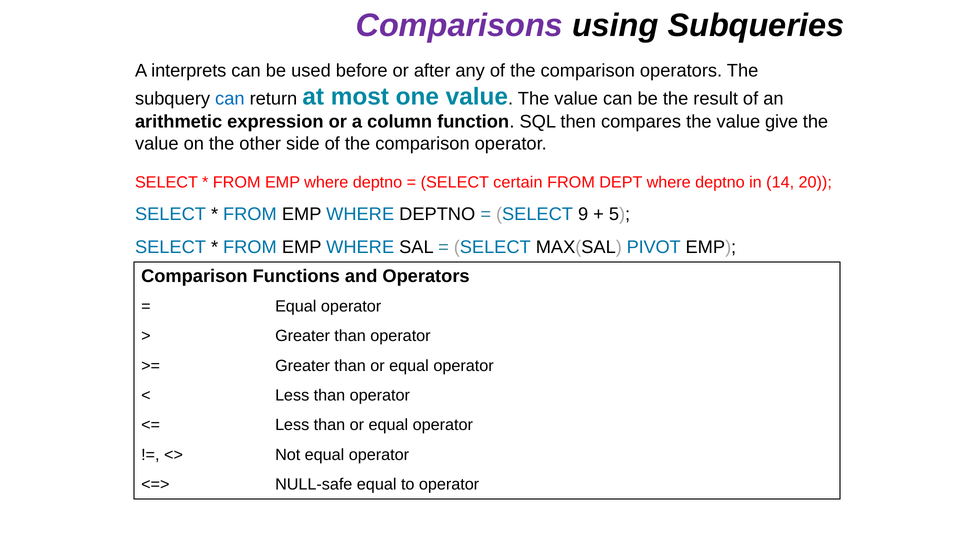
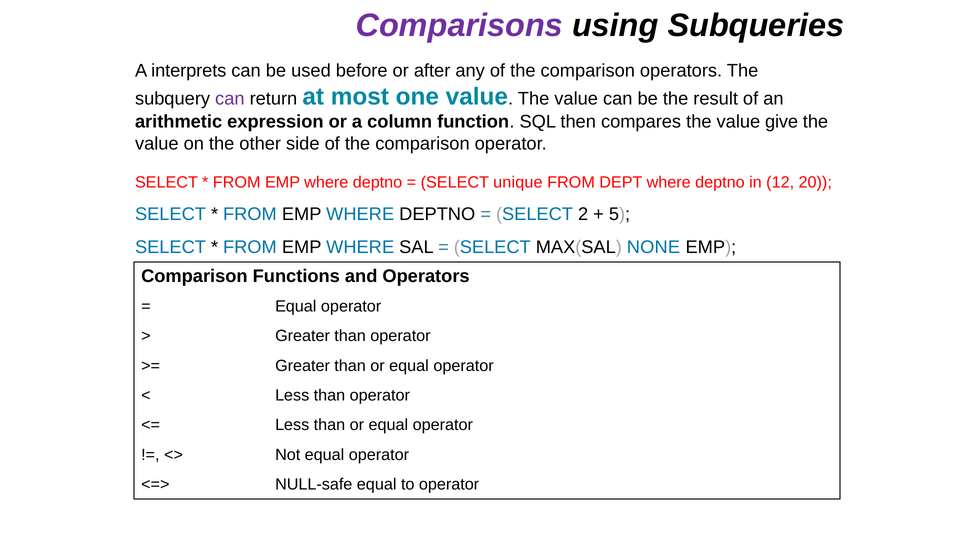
can colour: blue -> purple (230, 99)
certain: certain -> unique (518, 182)
14: 14 -> 12 (780, 182)
9: 9 -> 2 (583, 214)
PIVOT: PIVOT -> NONE (653, 247)
